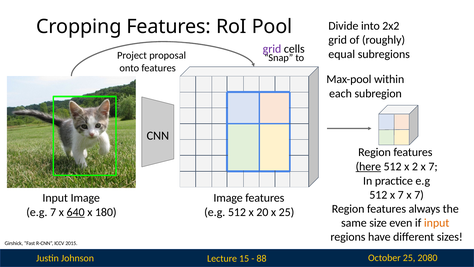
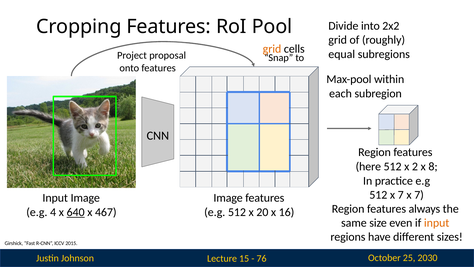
grid colour: purple -> orange (272, 49)
here underline: present -> none (368, 166)
2 x 7: 7 -> 8 (433, 166)
e.g 7: 7 -> 4 (53, 212)
180: 180 -> 467 (106, 212)
x 25: 25 -> 16 (287, 212)
2080: 2080 -> 2030 (428, 258)
88: 88 -> 76 (262, 258)
